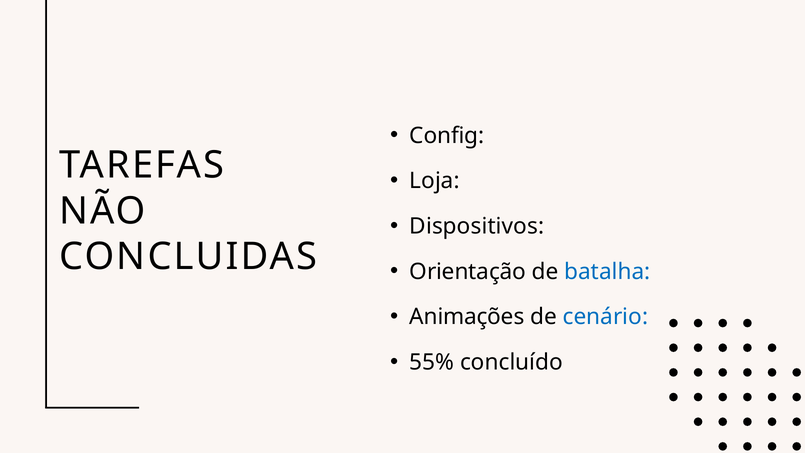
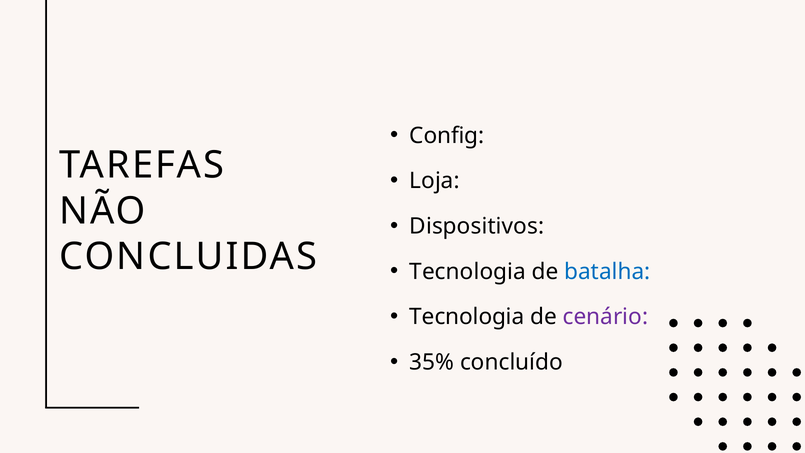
Orientação: Orientação -> Tecnologia (468, 272)
Animações: Animações -> Tecnologia (467, 317)
cenário colour: blue -> purple (605, 317)
55%: 55% -> 35% (432, 362)
